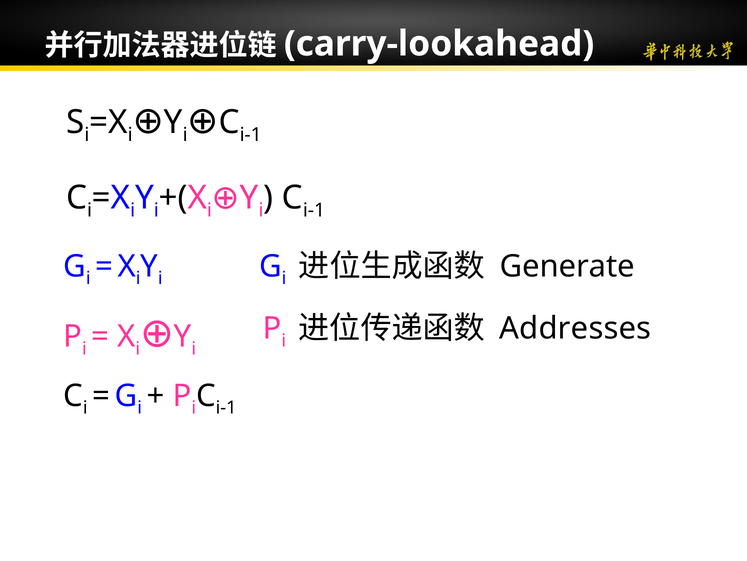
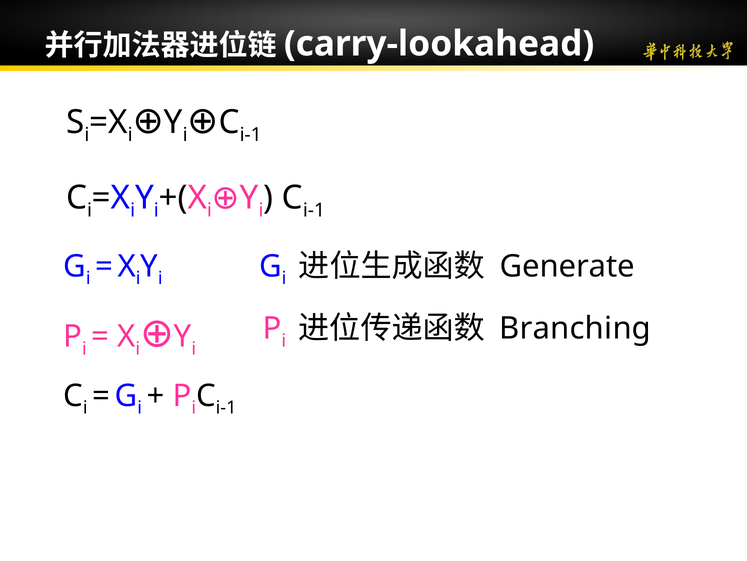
Addresses: Addresses -> Branching (575, 328)
